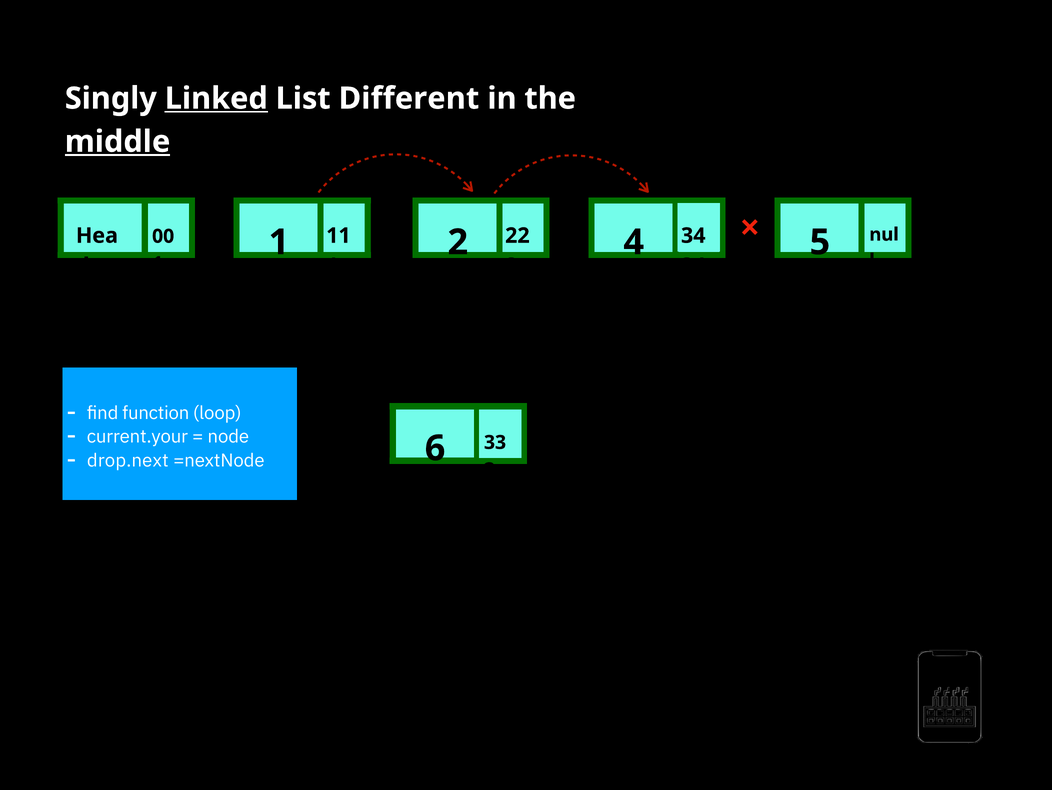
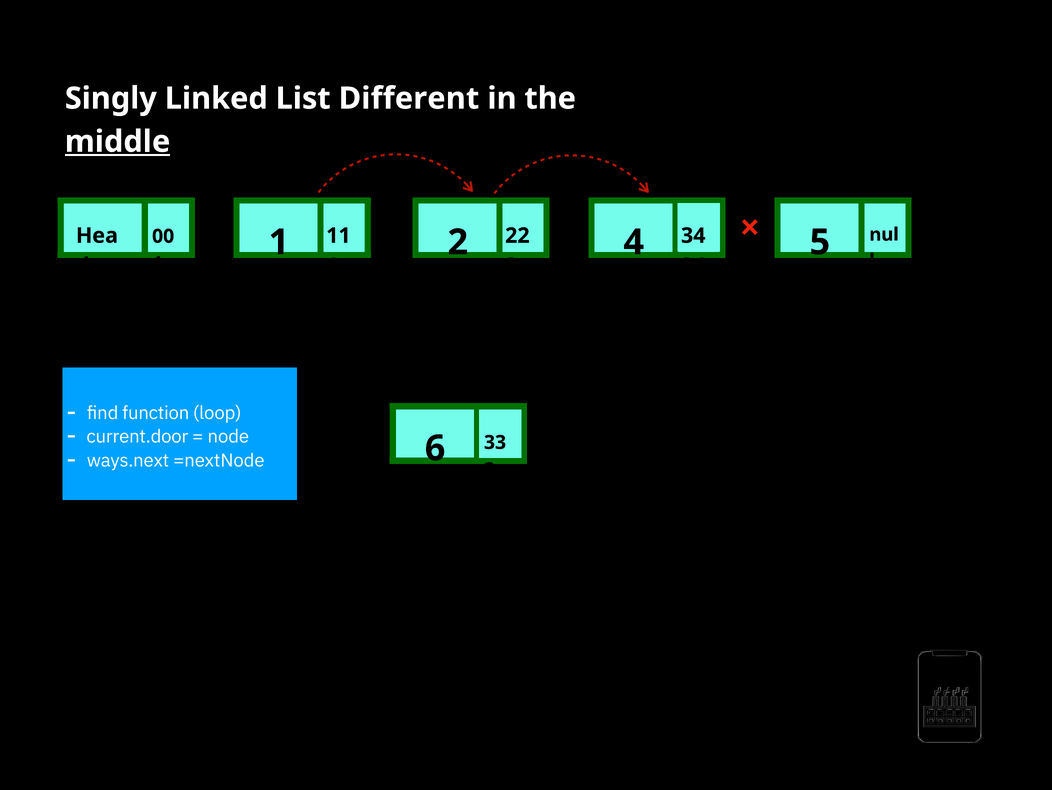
Linked underline: present -> none (216, 98)
current.your: current.your -> current.door (137, 437)
drop.next: drop.next -> ways.next (128, 460)
